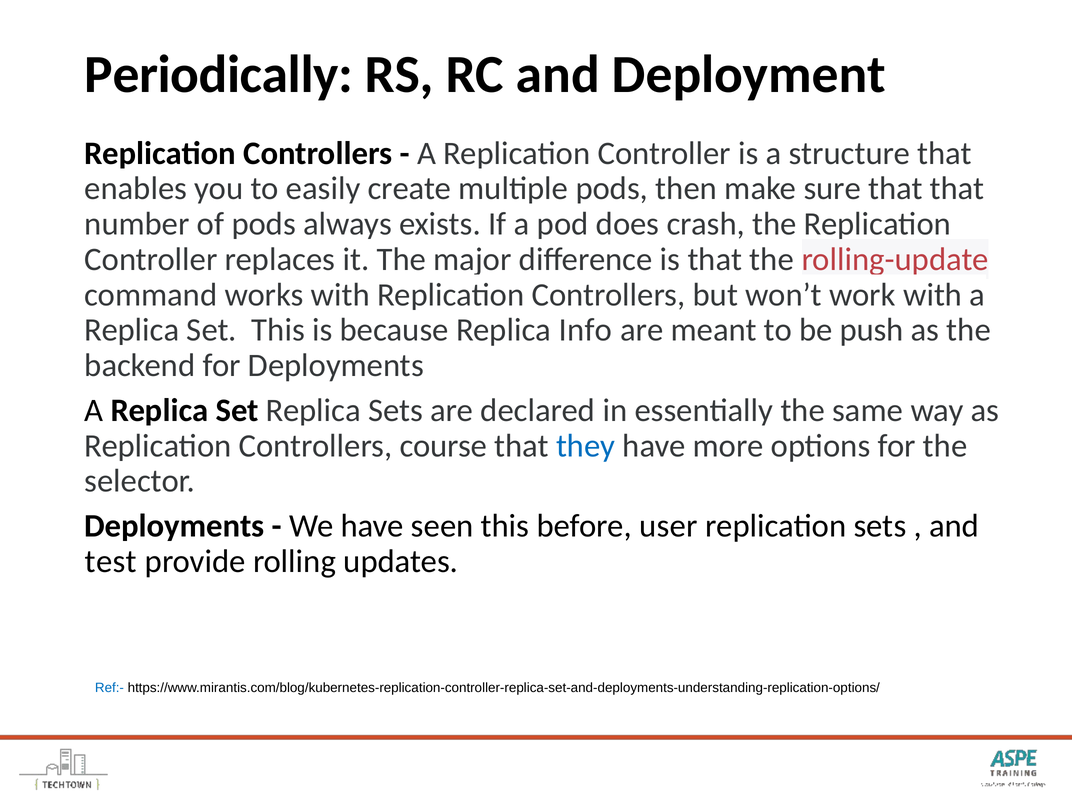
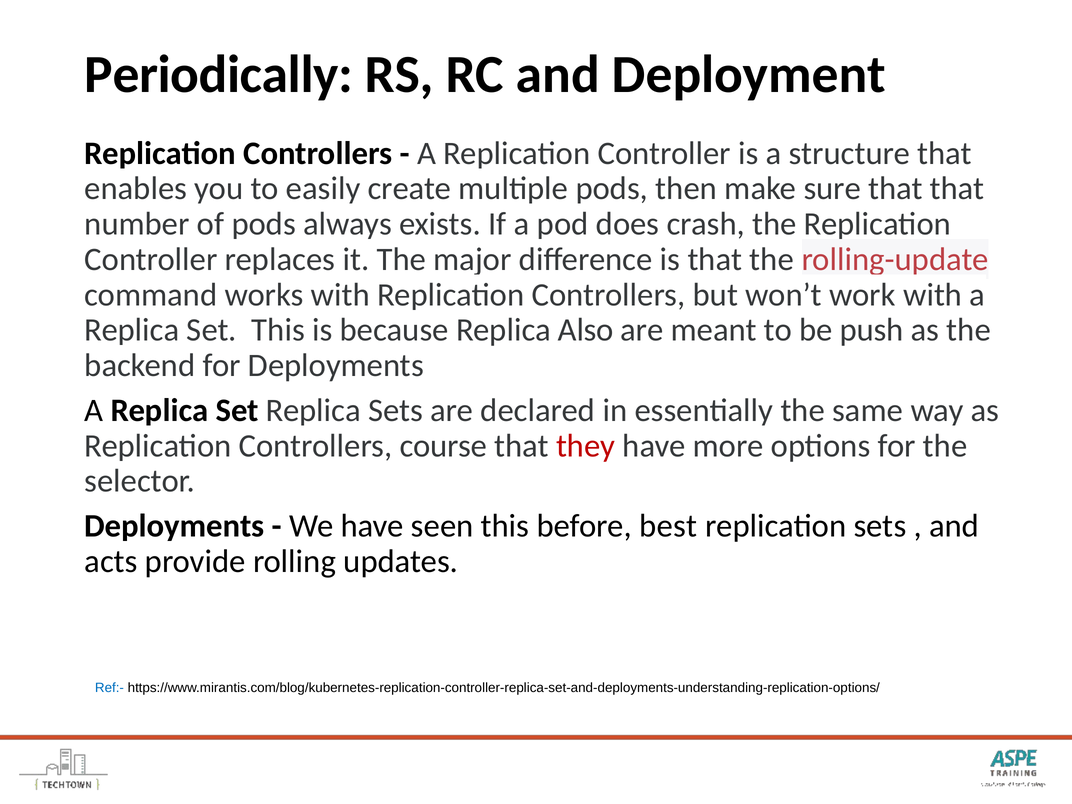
Info: Info -> Also (586, 330)
they colour: blue -> red (586, 446)
user: user -> best (668, 526)
test: test -> acts (111, 561)
